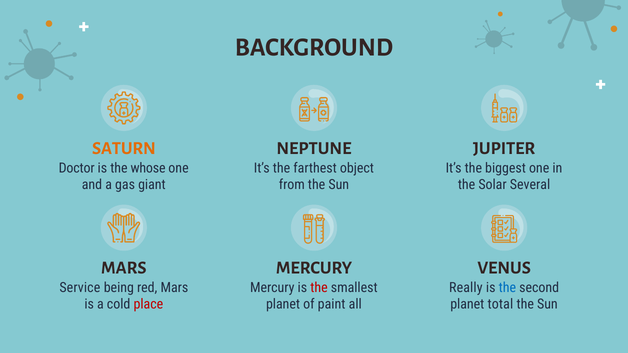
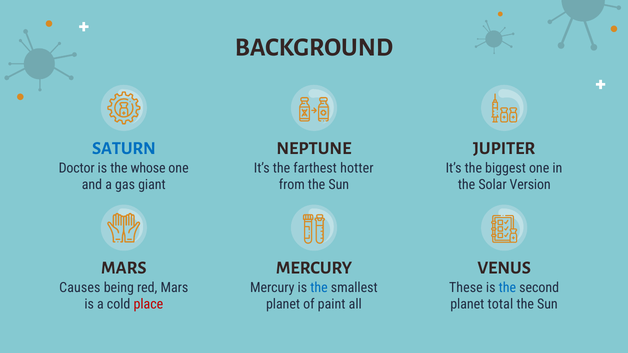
SATURN colour: orange -> blue (124, 148)
object: object -> hotter (357, 168)
Several: Several -> Version (530, 185)
Service: Service -> Causes (80, 288)
the colour: red -> blue (319, 288)
Really: Really -> These (466, 288)
